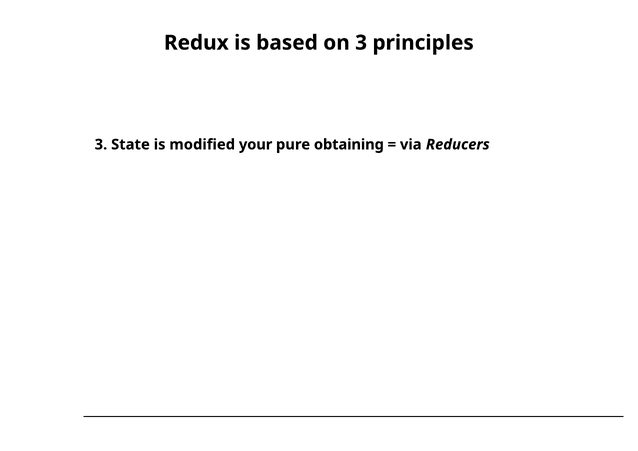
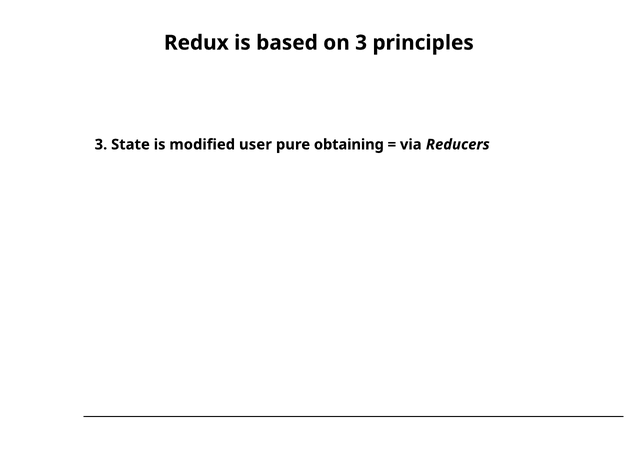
your: your -> user (255, 145)
